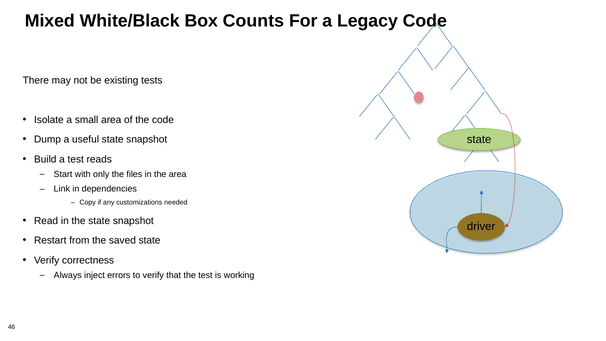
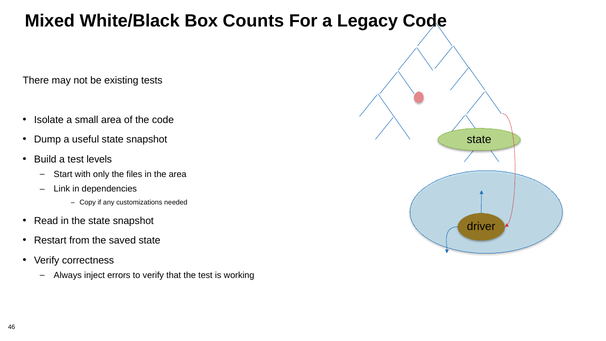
reads: reads -> levels (99, 159)
